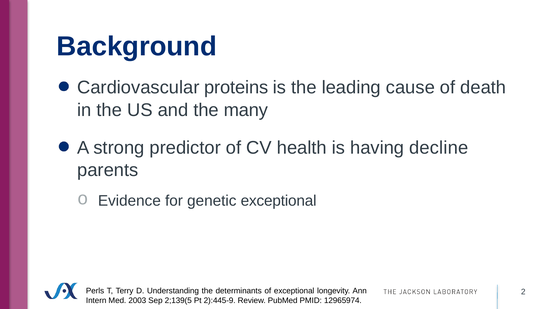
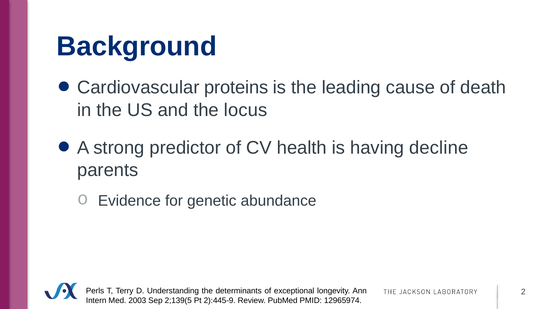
many: many -> locus (246, 110)
genetic exceptional: exceptional -> abundance (279, 201)
